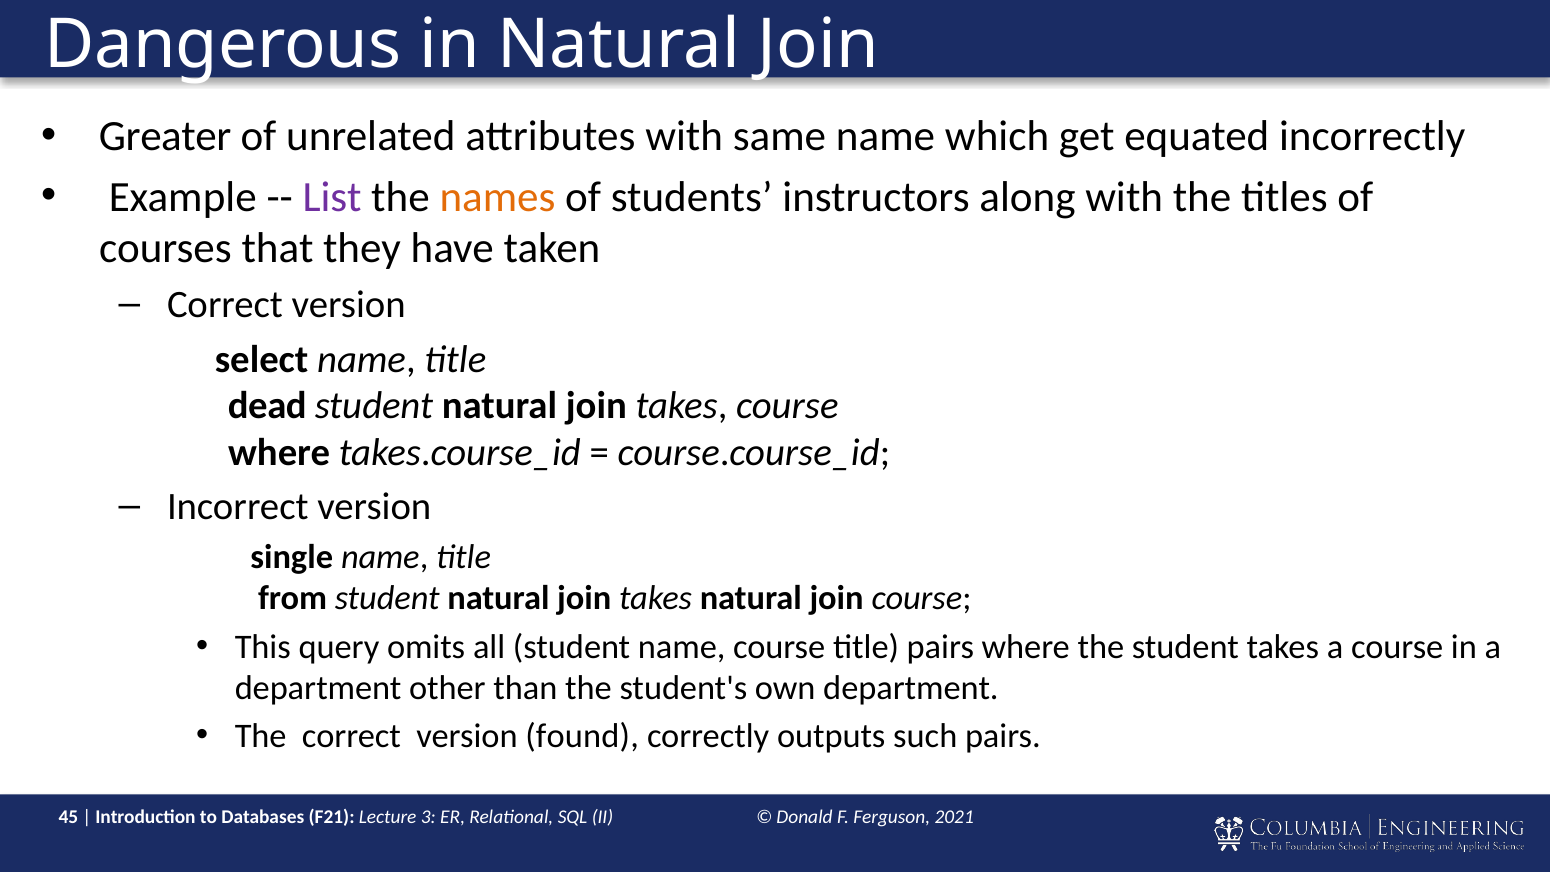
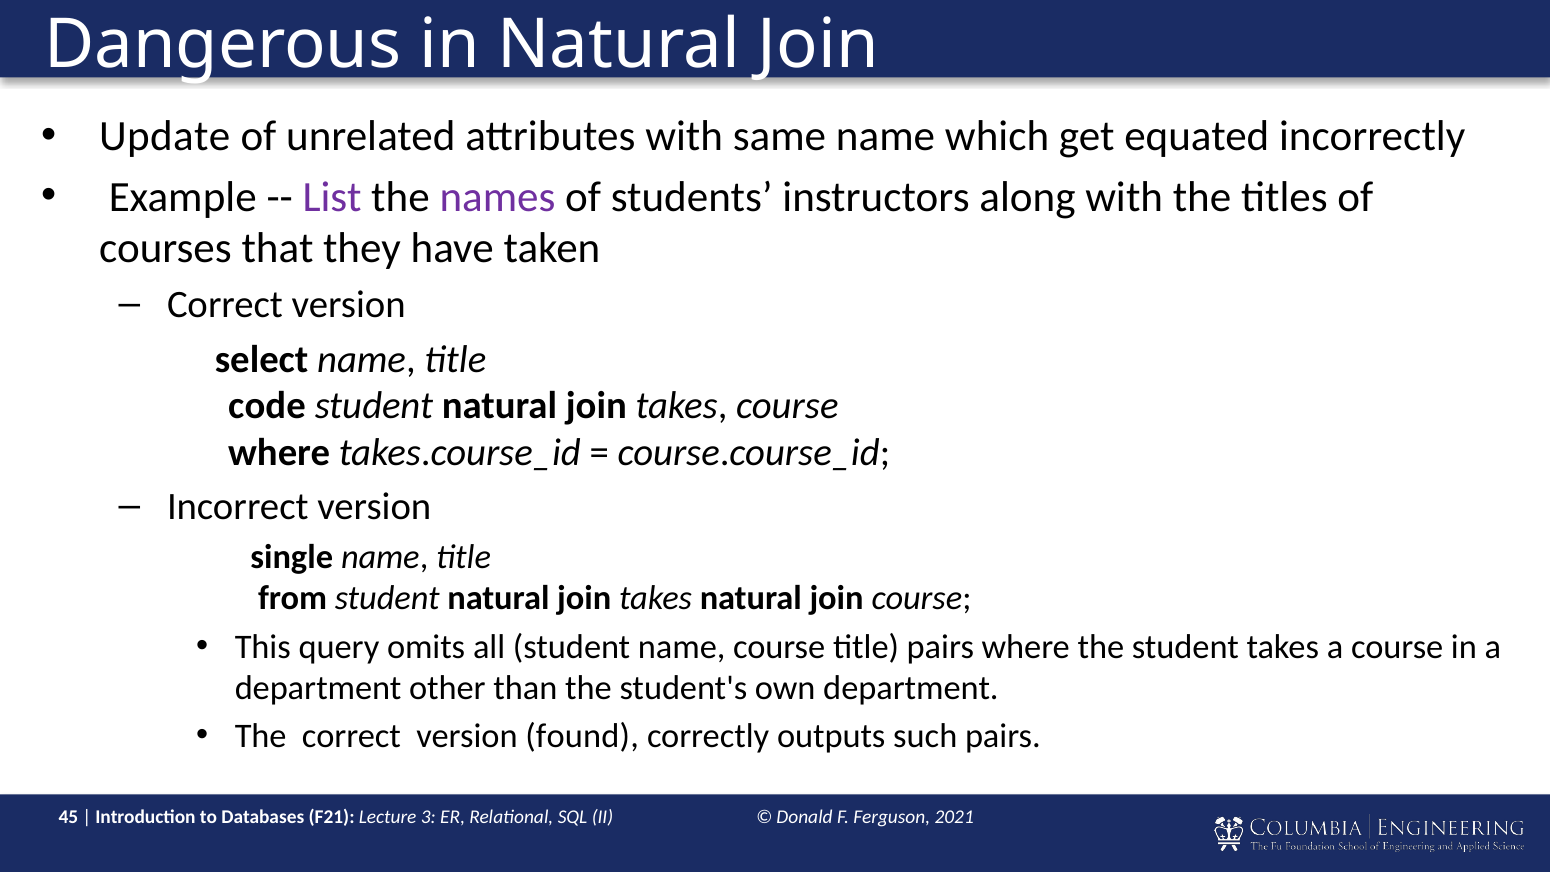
Greater: Greater -> Update (165, 137)
names colour: orange -> purple (497, 197)
dead: dead -> code (267, 406)
